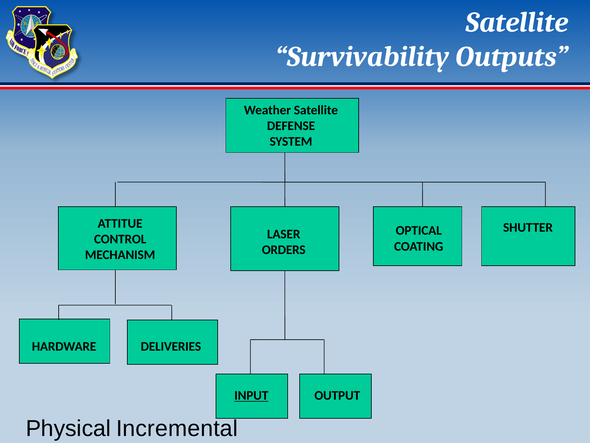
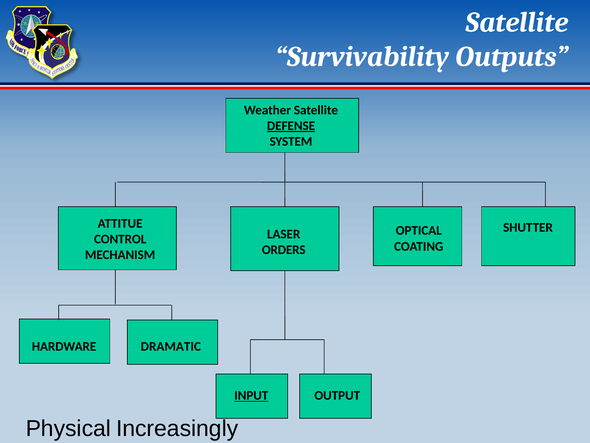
DEFENSE underline: none -> present (291, 126)
DELIVERIES: DELIVERIES -> DRAMATIC (171, 346)
Incremental: Incremental -> Increasingly (177, 428)
